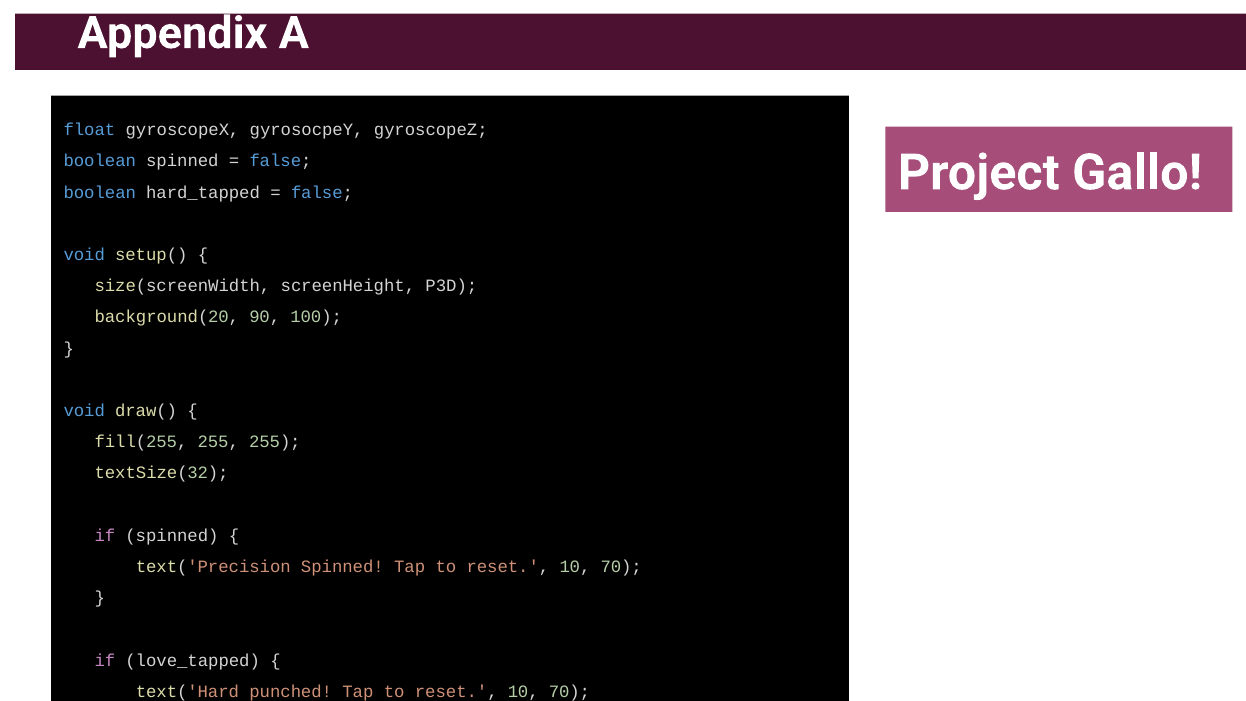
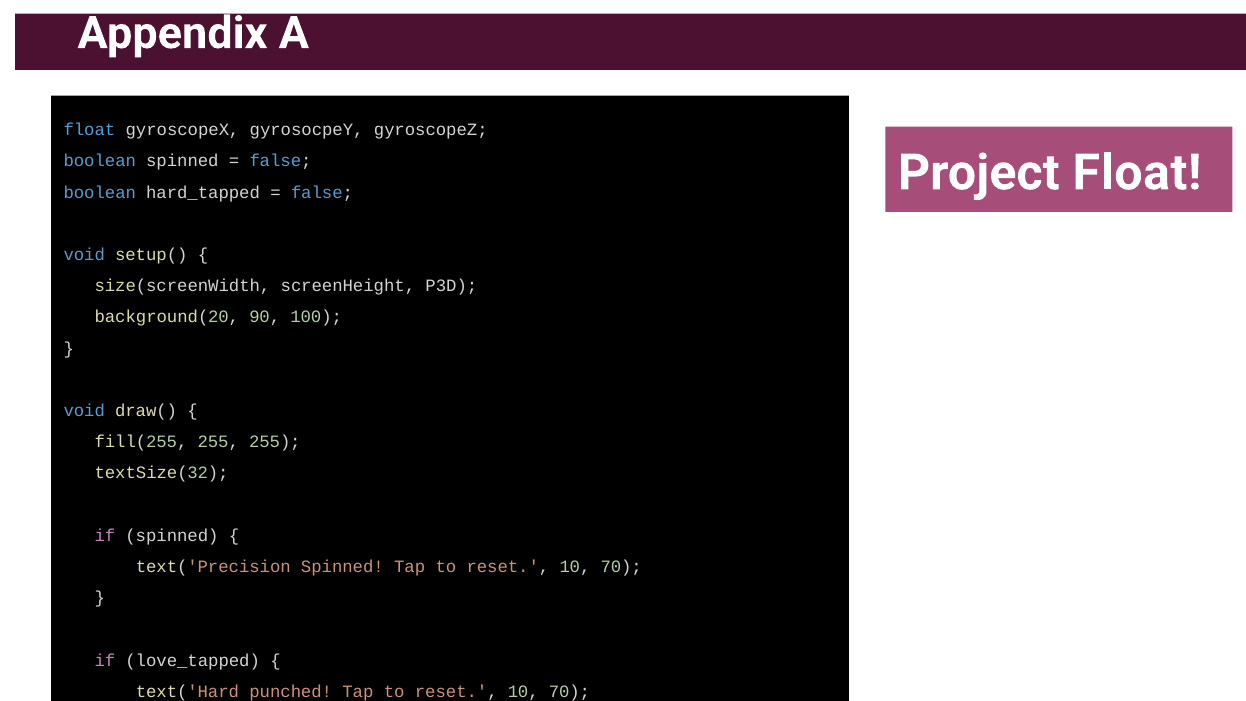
Project Gallo: Gallo -> Float (1137, 173)
